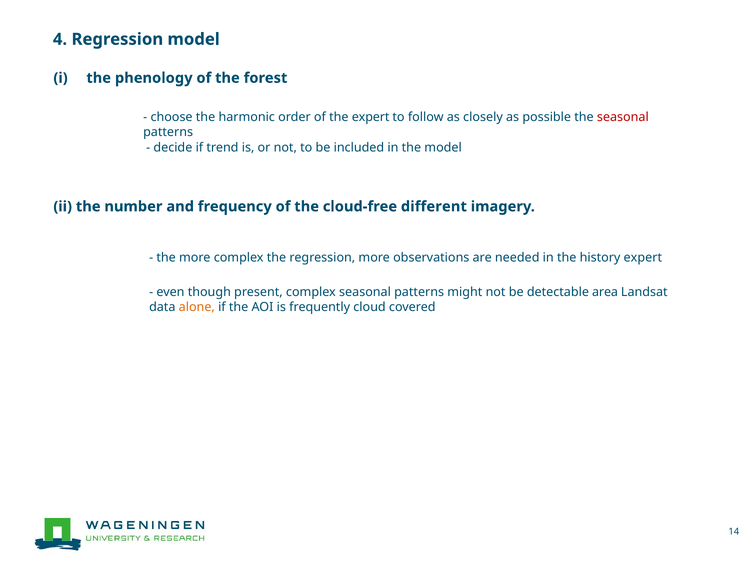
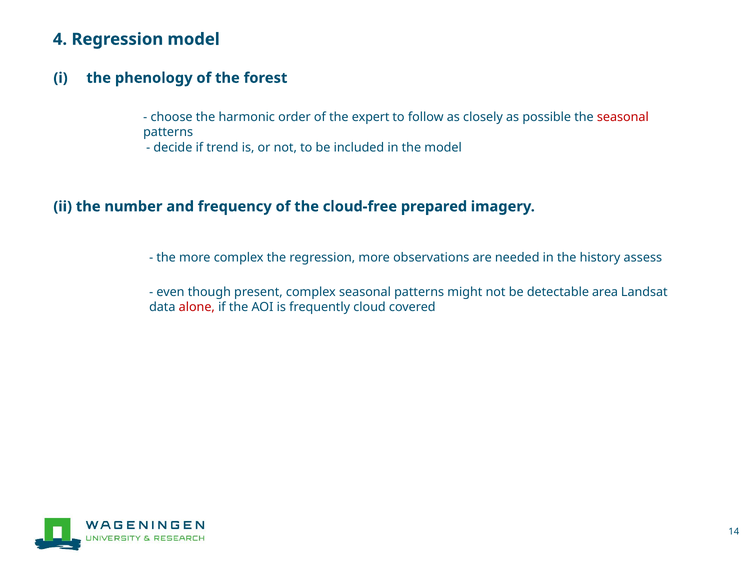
different: different -> prepared (434, 207)
history expert: expert -> assess (643, 258)
alone colour: orange -> red (197, 307)
